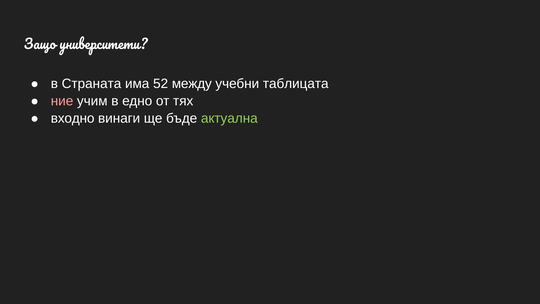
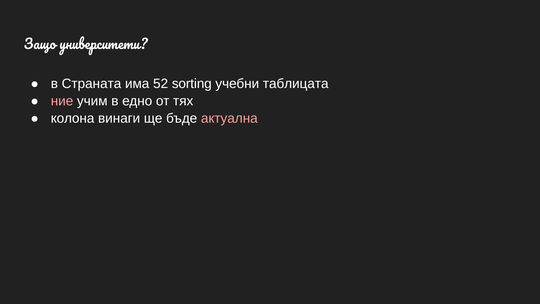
между: между -> sorting (192, 83)
входно: входно -> колона (73, 118)
актуална colour: light green -> pink (229, 118)
